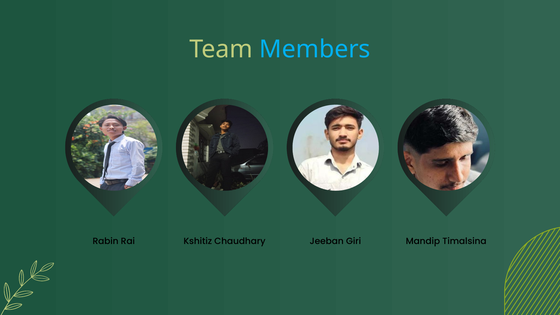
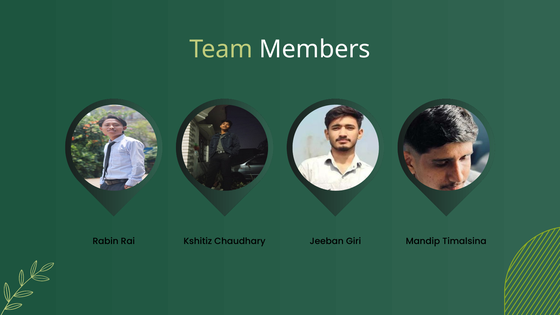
Members colour: light blue -> white (315, 49)
